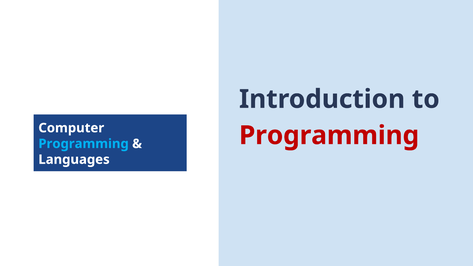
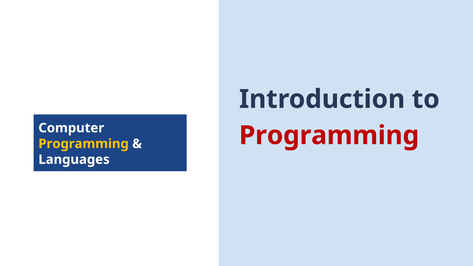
Programming colour: light blue -> yellow (84, 144)
